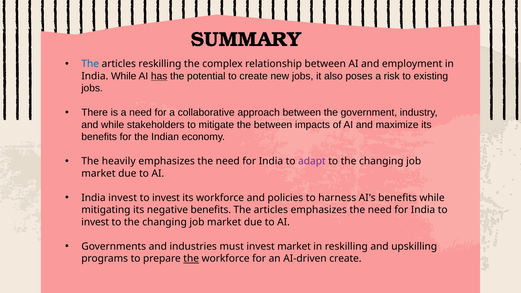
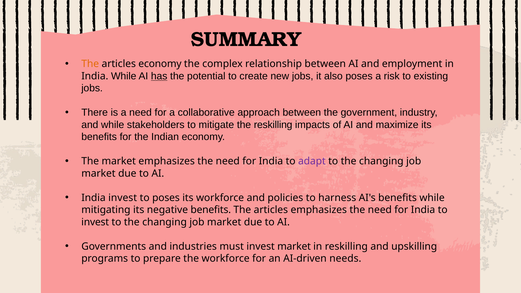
The colour: blue -> orange (90, 64)
articles reskilling: reskilling -> economy (160, 64)
the between: between -> reskilling (273, 125)
The heavily: heavily -> market (119, 161)
invest: invest -> poses (166, 198)
the underline: present -> none (191, 259)
AI-driven create: create -> needs (345, 259)
